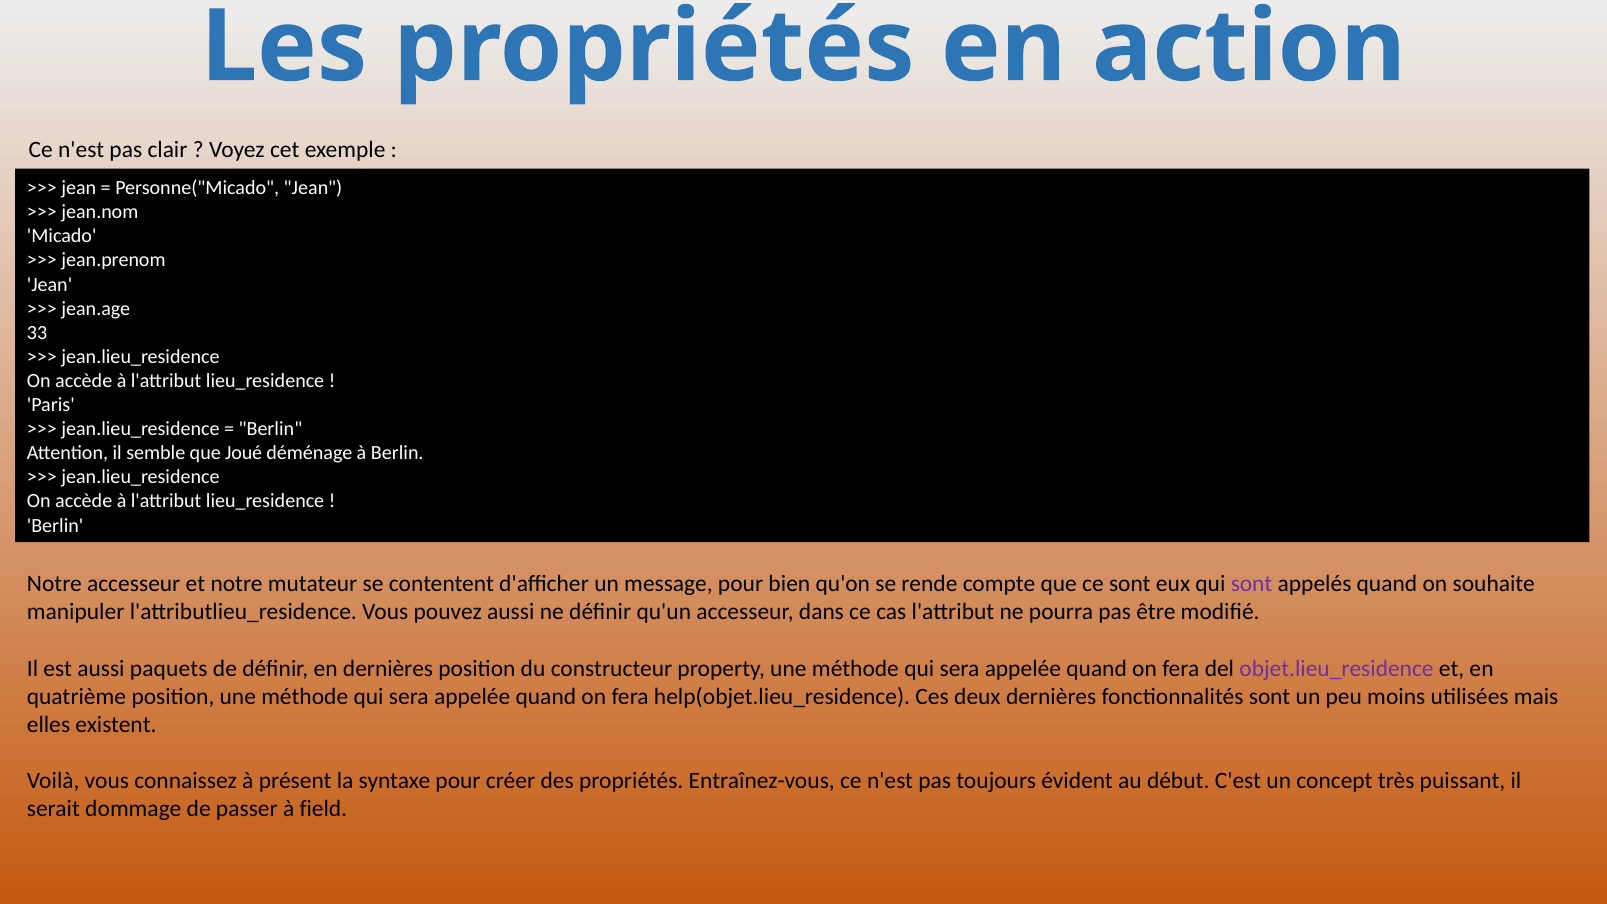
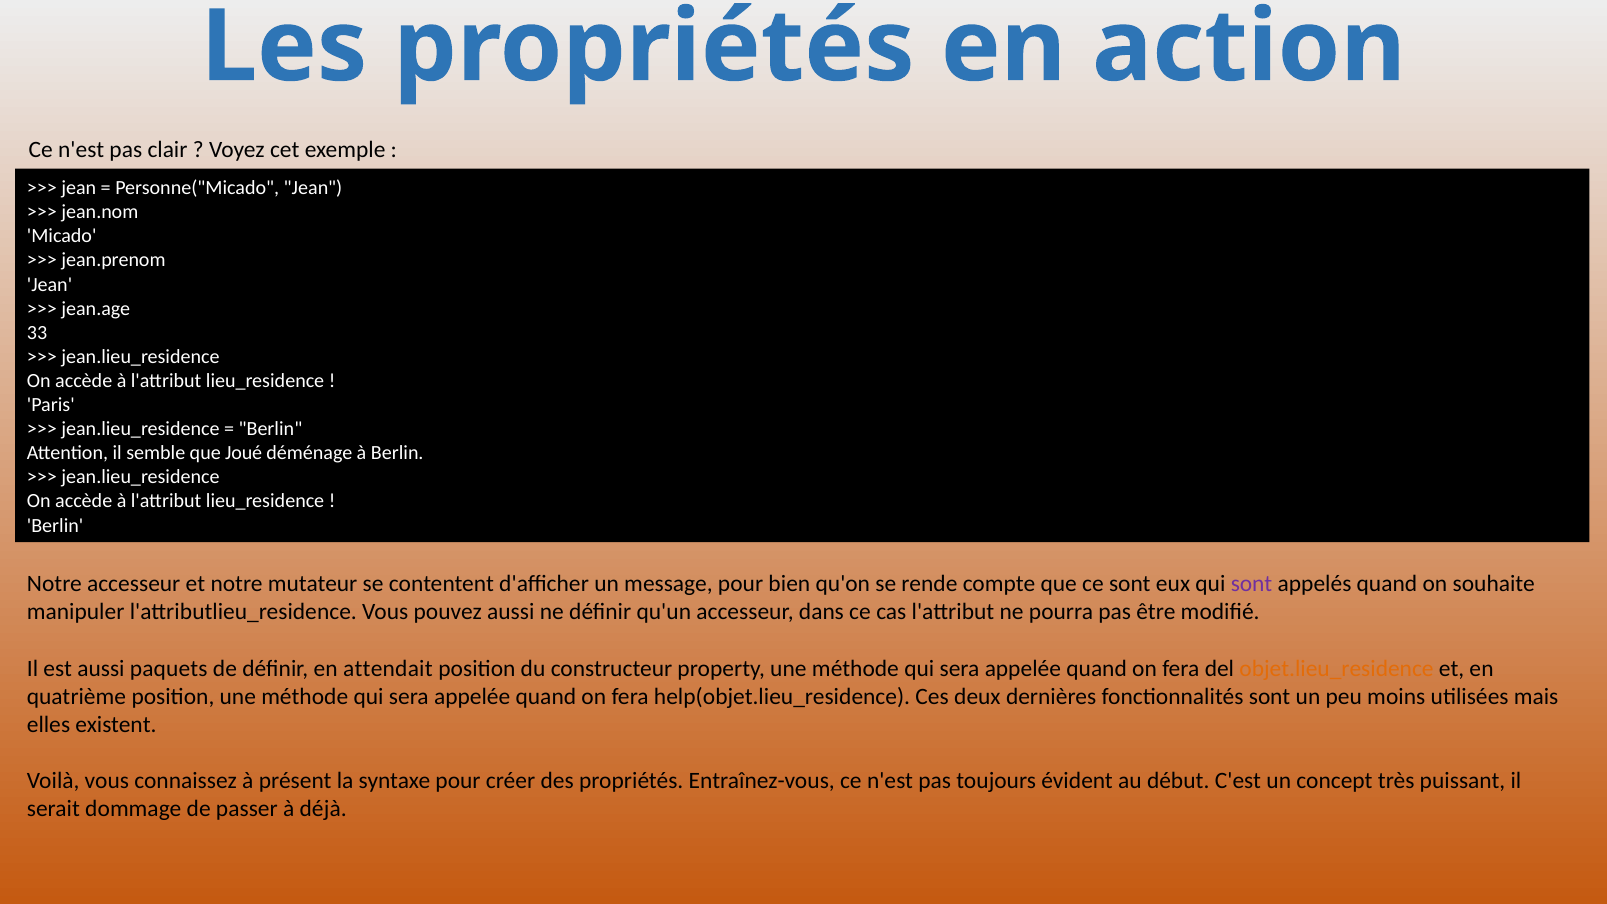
en dernières: dernières -> attendait (388, 668)
objet.lieu_residence colour: purple -> orange (1337, 668)
field: field -> déjà (323, 809)
